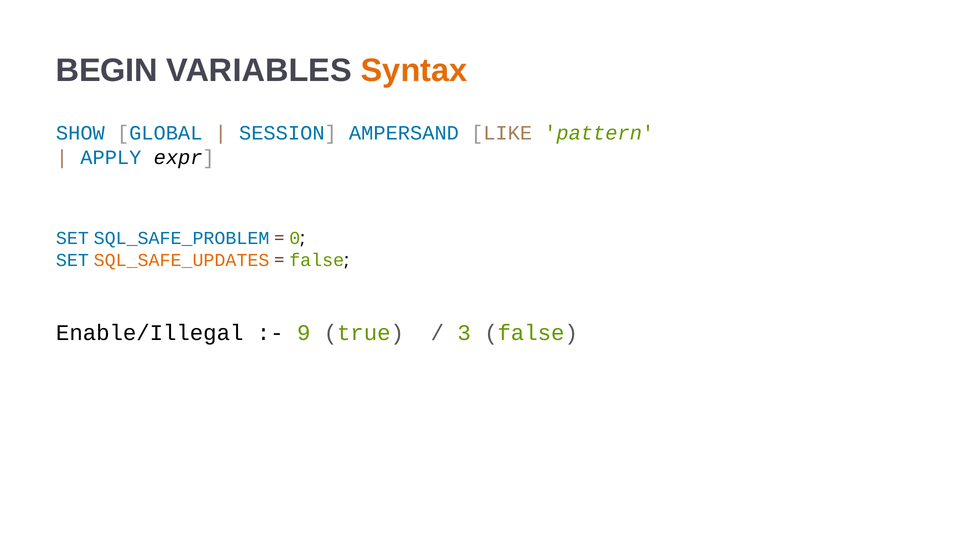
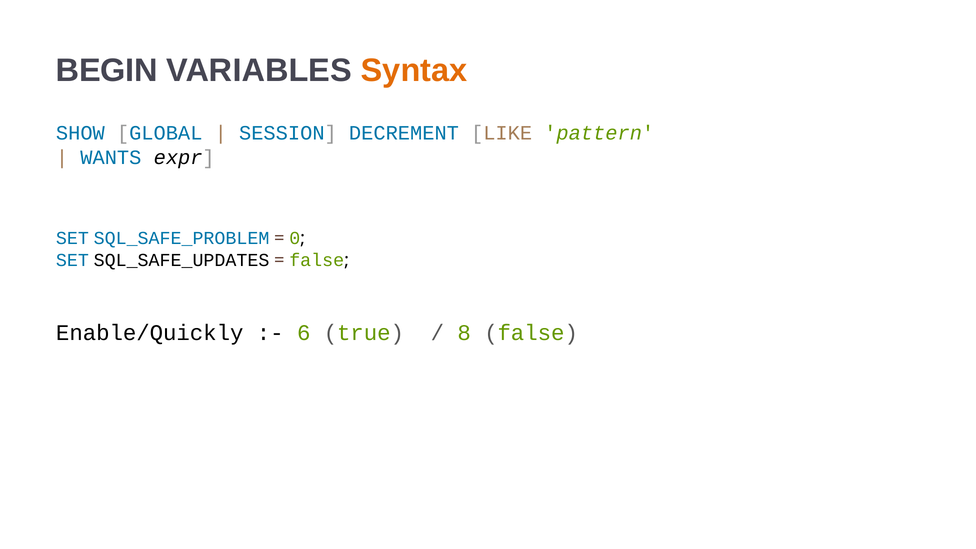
AMPERSAND: AMPERSAND -> DECREMENT (404, 133)
APPLY: APPLY -> WANTS (111, 158)
SQL_SAFE_UPDATES colour: orange -> black (182, 260)
Enable/Illegal: Enable/Illegal -> Enable/Quickly (150, 333)
9: 9 -> 6 (304, 333)
3: 3 -> 8 (464, 333)
